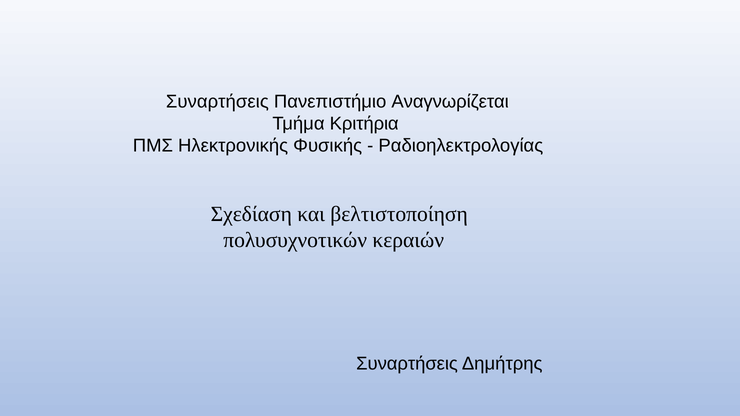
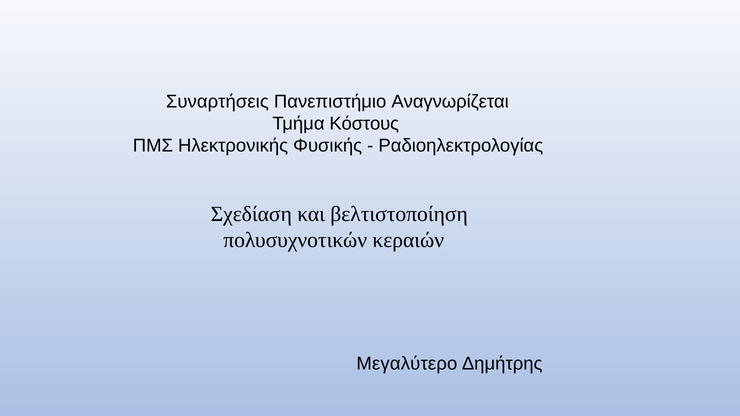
Κριτήρια: Κριτήρια -> Κόστους (364, 124)
Συναρτήσεις: Συναρτήσεις -> Μεγαλύτερο (407, 364)
